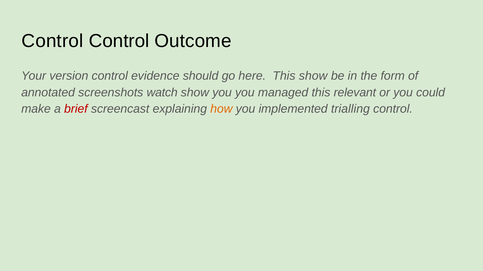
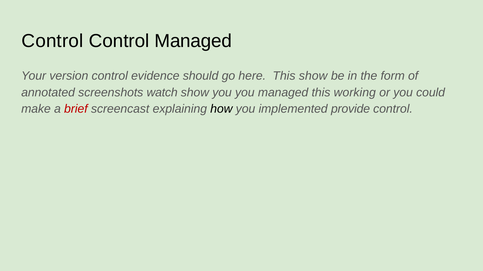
Control Outcome: Outcome -> Managed (193, 41)
relevant: relevant -> working (355, 93)
how colour: orange -> black (221, 109)
trialling: trialling -> provide (351, 109)
